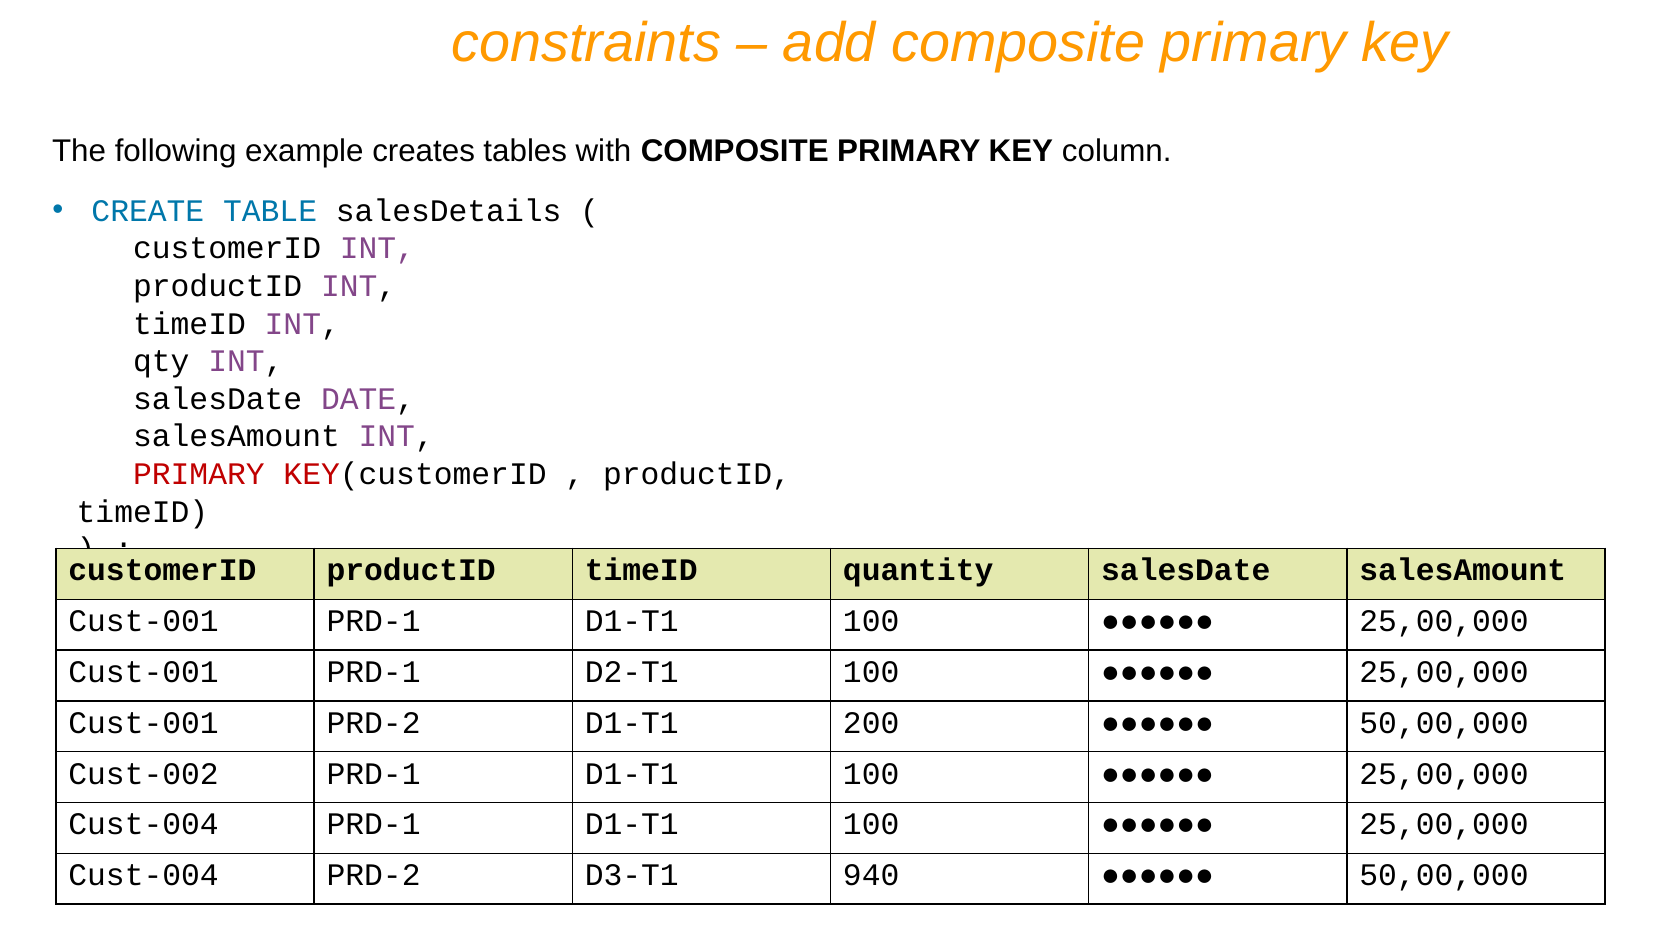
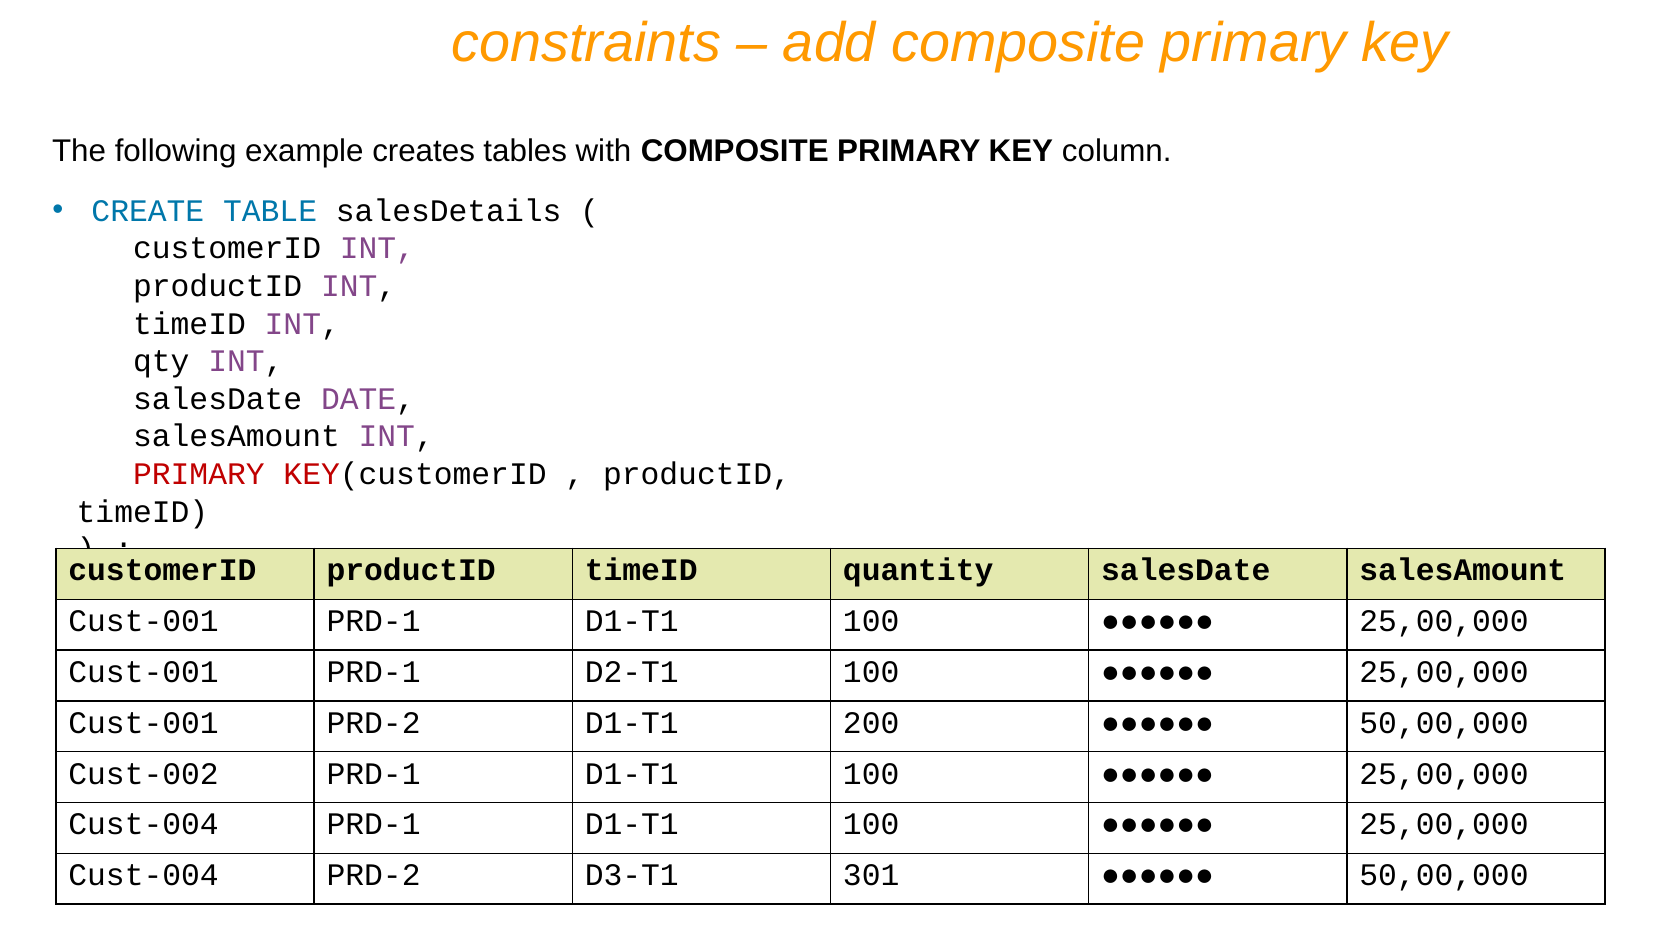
940: 940 -> 301 (871, 875)
